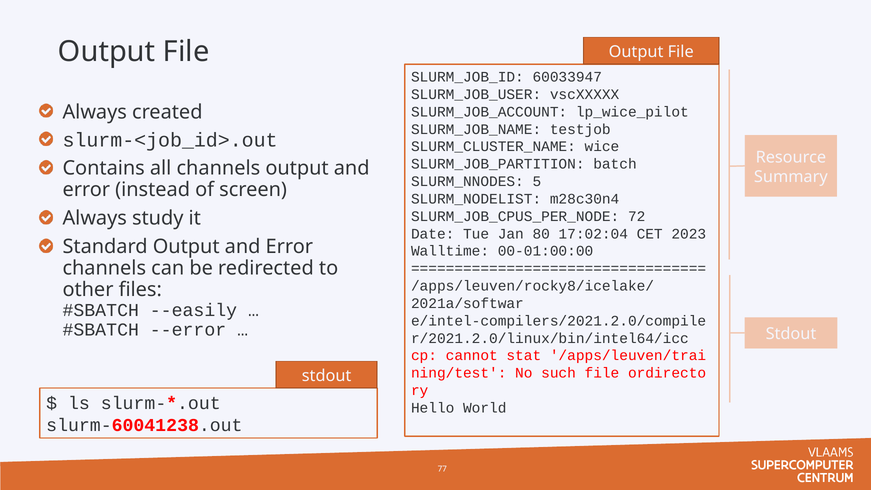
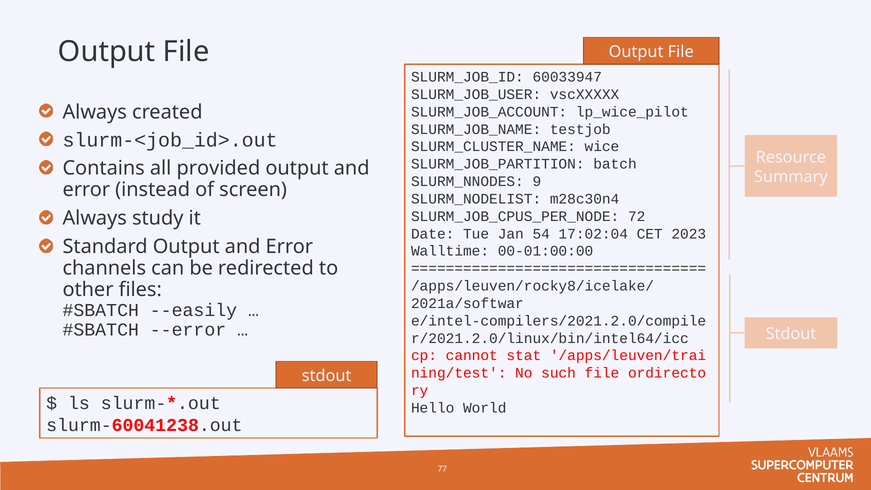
all channels: channels -> provided (218, 168)
5: 5 -> 9 (537, 181)
80: 80 -> 54 (541, 234)
